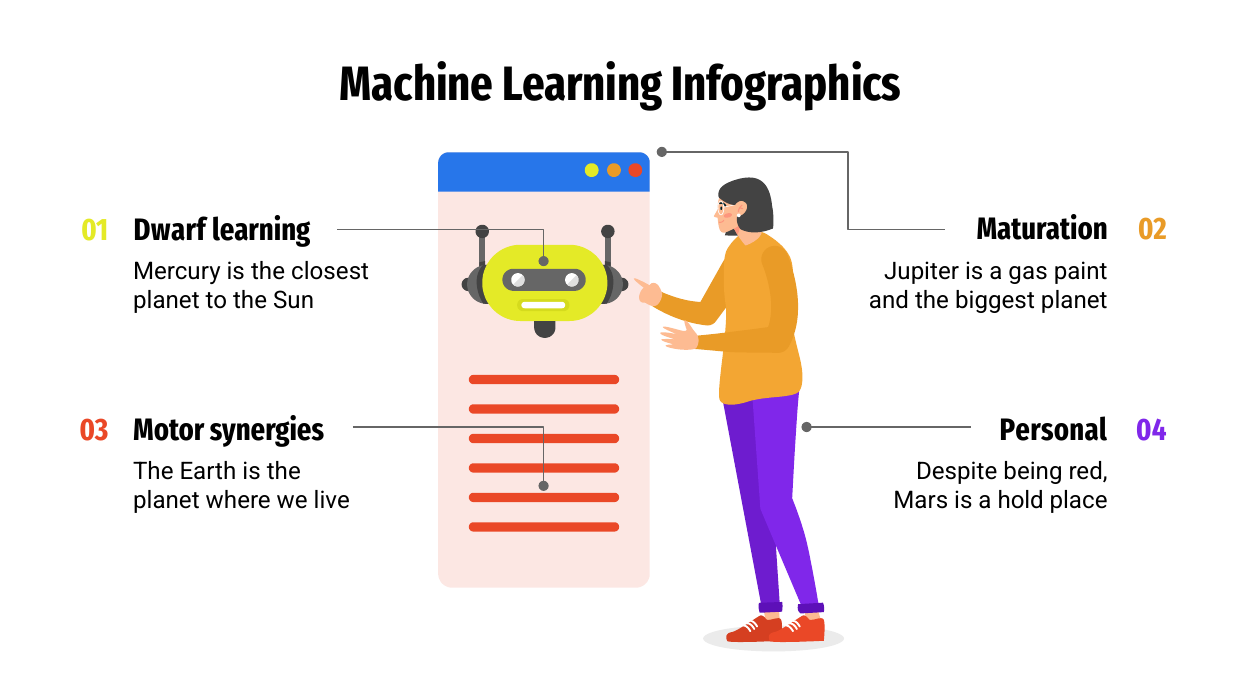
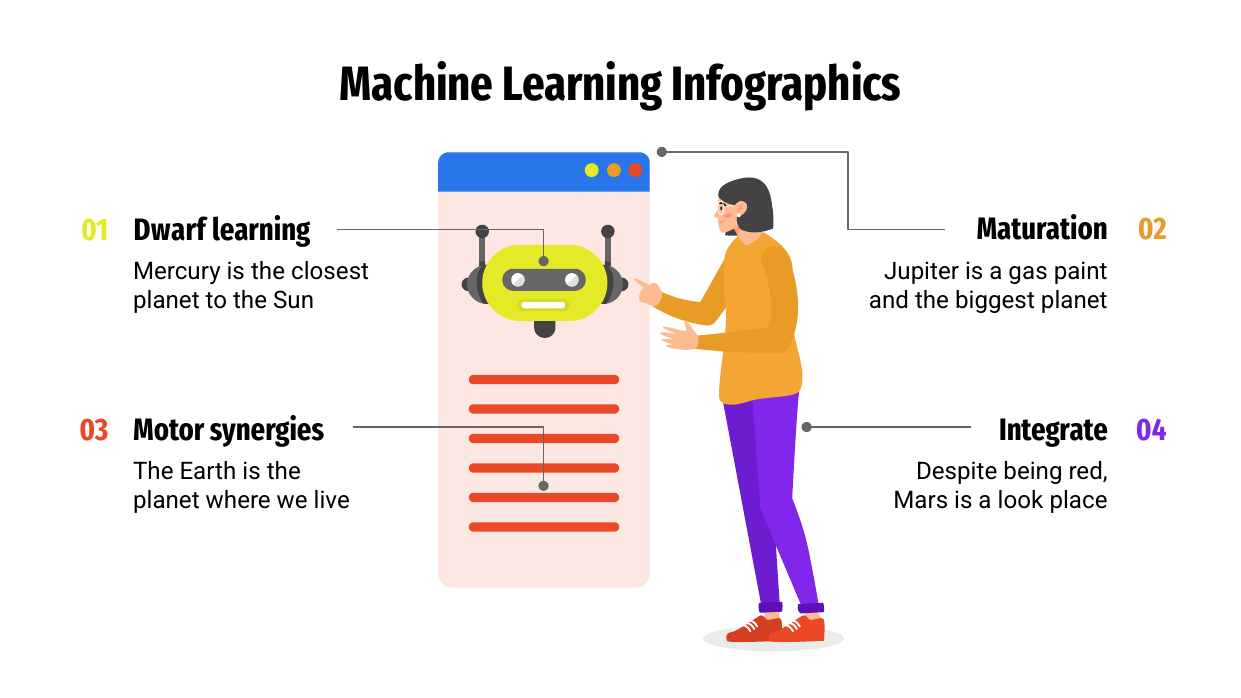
Personal: Personal -> Integrate (1054, 430)
hold: hold -> look (1021, 501)
